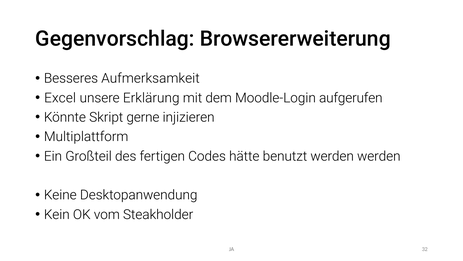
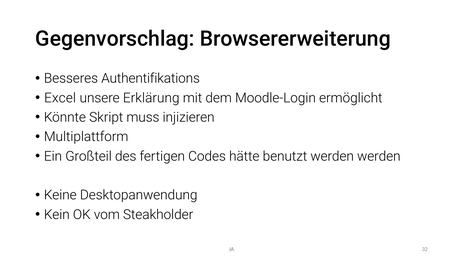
Aufmerksamkeit: Aufmerksamkeit -> Authentifikations (151, 78)
aufgerufen: aufgerufen -> ermöglicht (351, 98)
gerne: gerne -> muss (143, 117)
